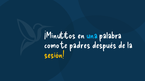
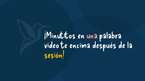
una colour: light blue -> pink (92, 36)
como: como -> vídeo (52, 46)
padres: padres -> encima (80, 46)
